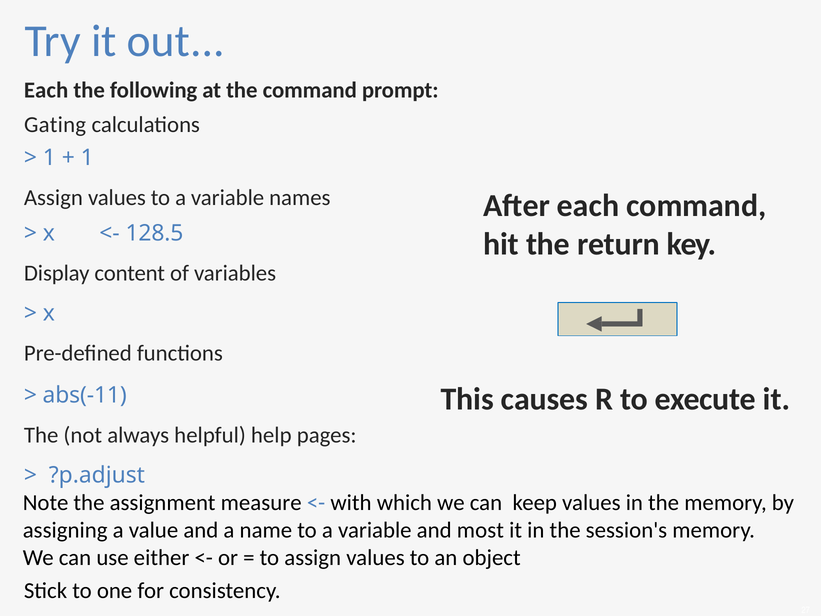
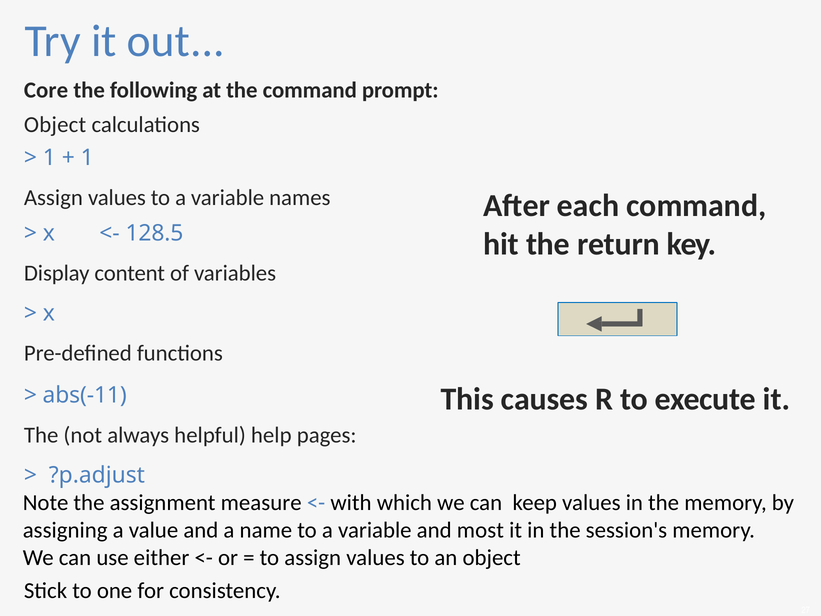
Each: Each -> Core (46, 90)
Gating: Gating -> Object (55, 125)
